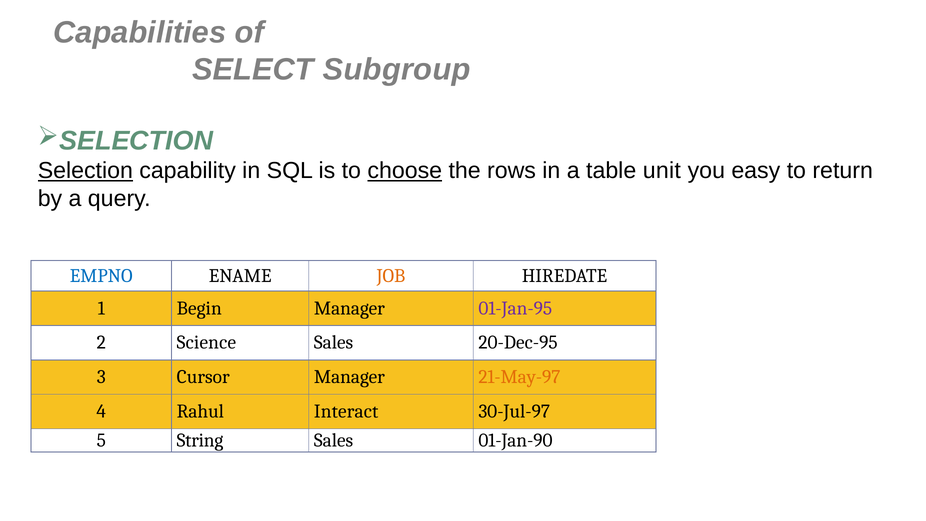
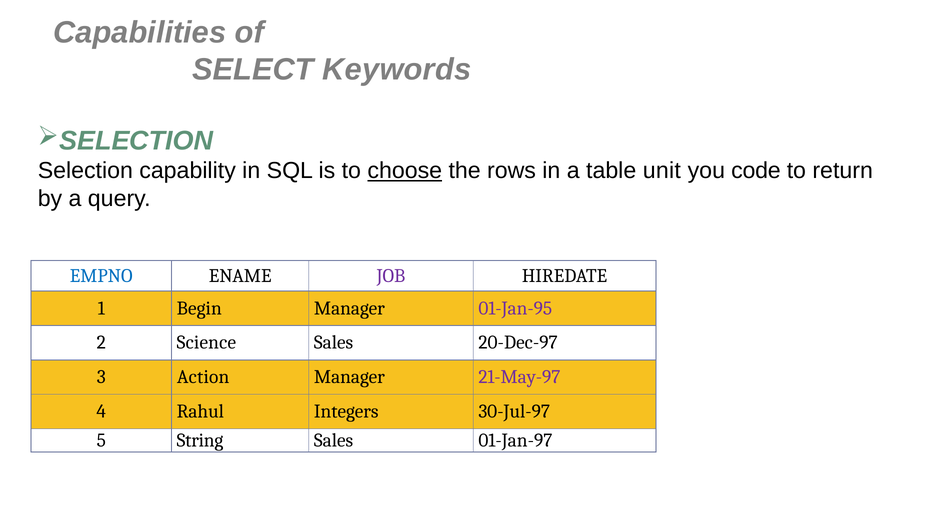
Subgroup: Subgroup -> Keywords (397, 69)
Selection underline: present -> none (85, 171)
easy: easy -> code (756, 171)
JOB colour: orange -> purple (391, 276)
20-Dec-95: 20-Dec-95 -> 20-Dec-97 (518, 342)
Cursor: Cursor -> Action (203, 377)
21-May-97 colour: orange -> purple (519, 377)
Interact: Interact -> Integers (346, 411)
01-Jan-90: 01-Jan-90 -> 01-Jan-97 (515, 440)
